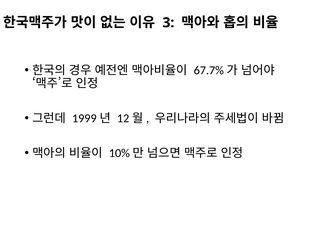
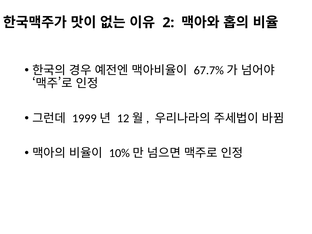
3: 3 -> 2 (168, 23)
